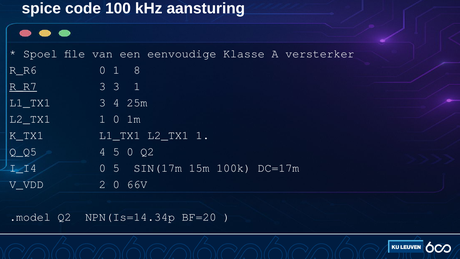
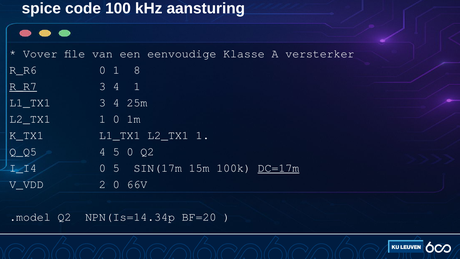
Spoel: Spoel -> Vover (40, 54)
3: 3 -> 4 (116, 86)
DC=17m underline: none -> present (278, 168)
